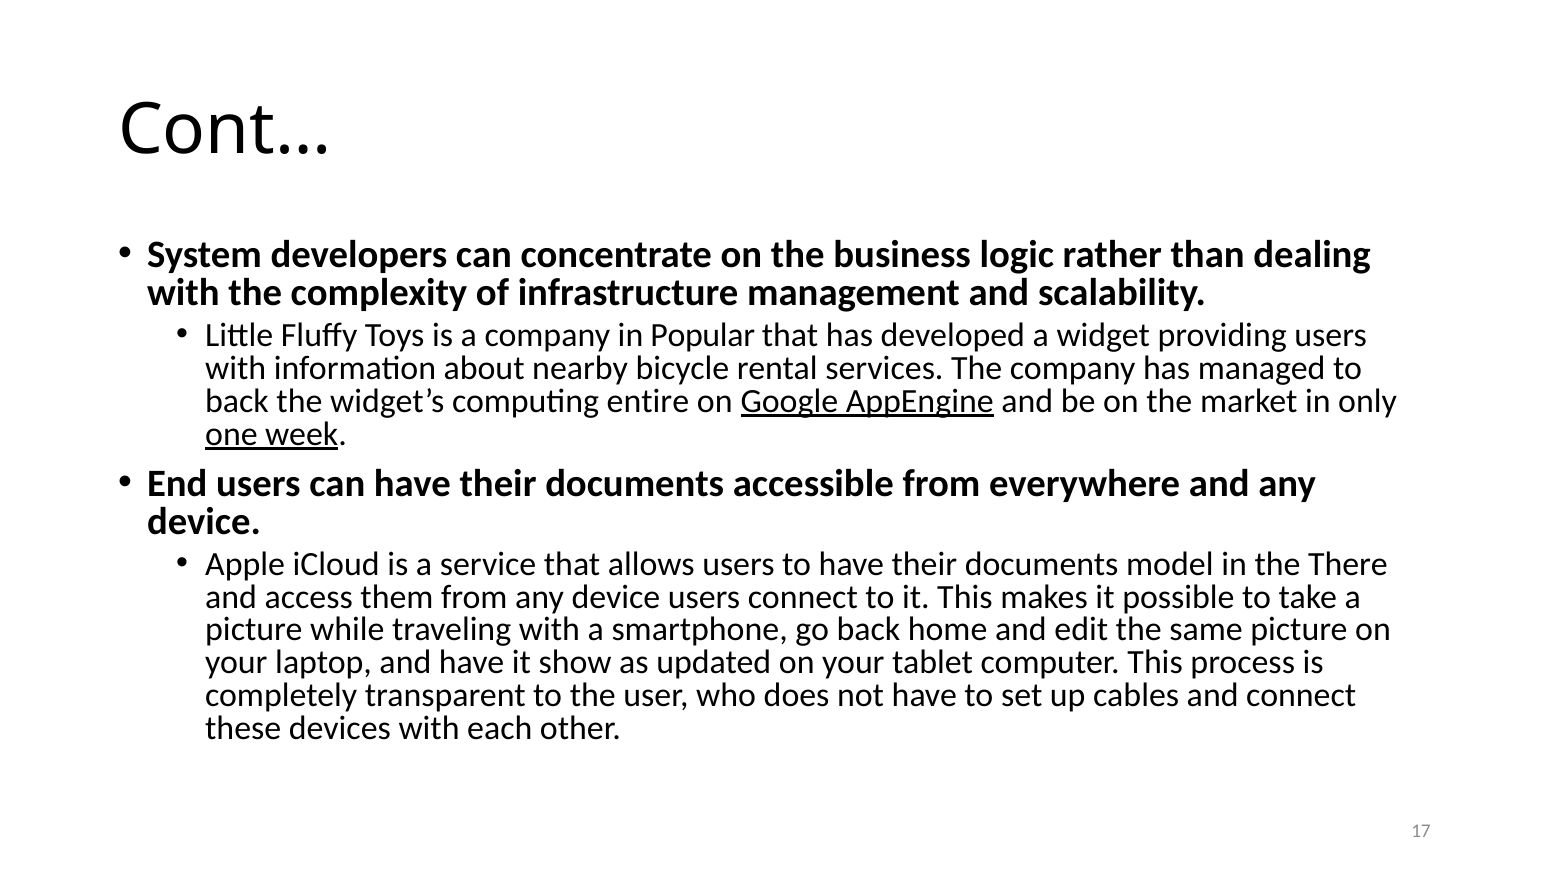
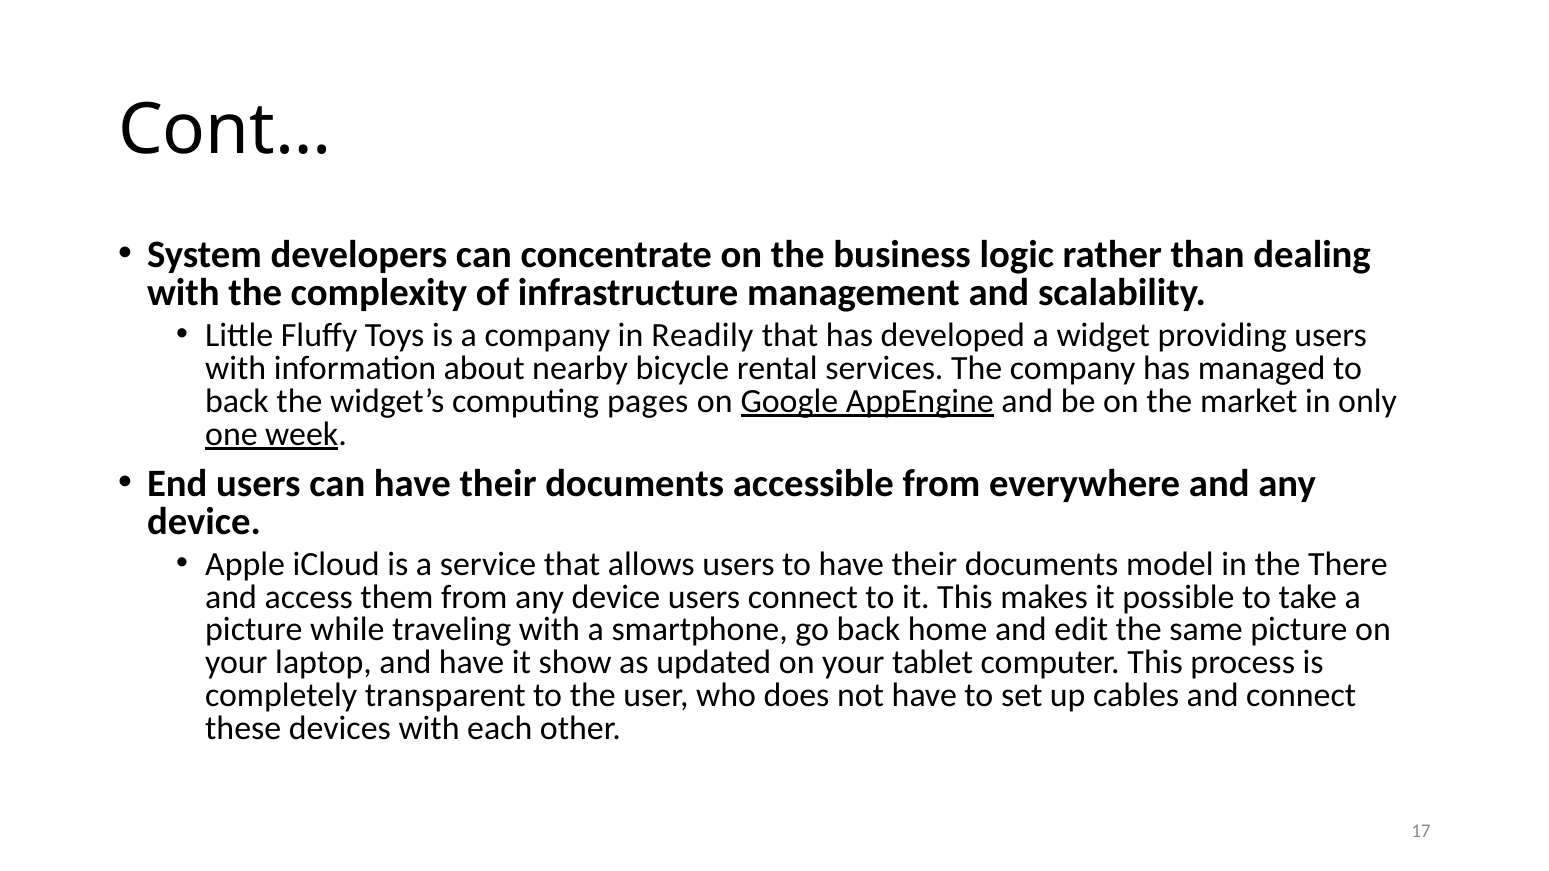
Popular: Popular -> Readily (702, 335)
entire: entire -> pages (648, 401)
